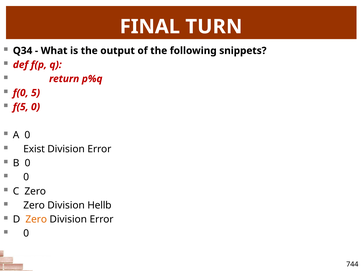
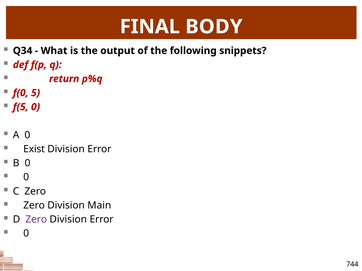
TURN: TURN -> BODY (214, 27)
Hellb: Hellb -> Main (99, 206)
Zero colour: orange -> purple (36, 220)
